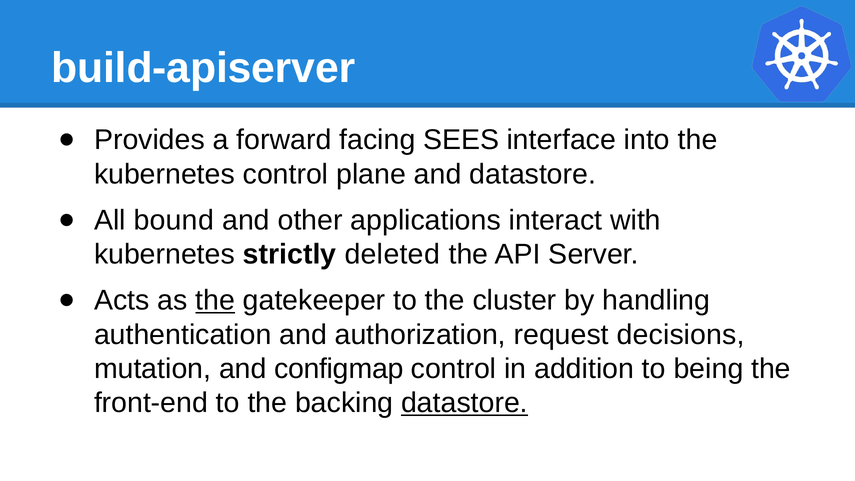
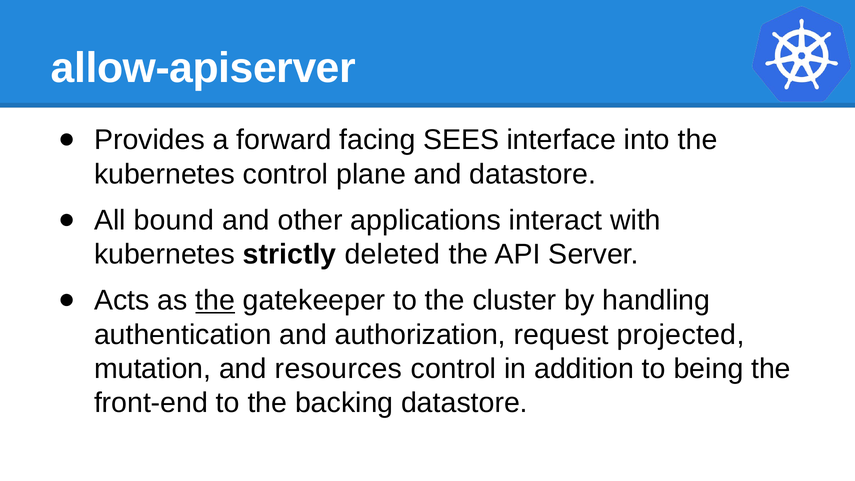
build-apiserver: build-apiserver -> allow-apiserver (203, 68)
decisions: decisions -> projected (681, 335)
configmap: configmap -> resources (339, 369)
datastore underline: present -> none (464, 403)
